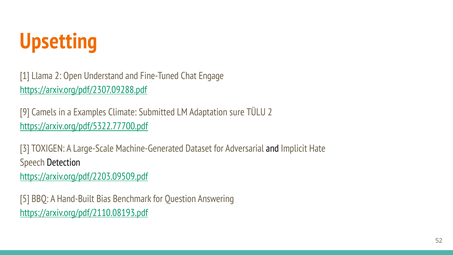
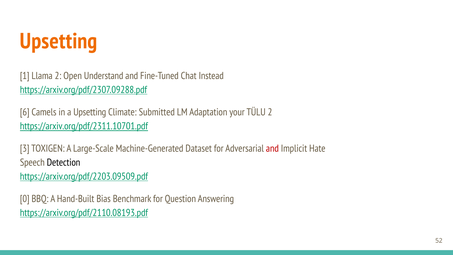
Engage: Engage -> Instead (211, 76)
9: 9 -> 6 (25, 112)
a Examples: Examples -> Upsetting (90, 112)
sure: sure -> your (237, 112)
https://arxiv.org/pdf/5322.77700.pdf: https://arxiv.org/pdf/5322.77700.pdf -> https://arxiv.org/pdf/2311.10701.pdf (84, 126)
and colour: black -> red (272, 149)
5: 5 -> 0 (25, 199)
